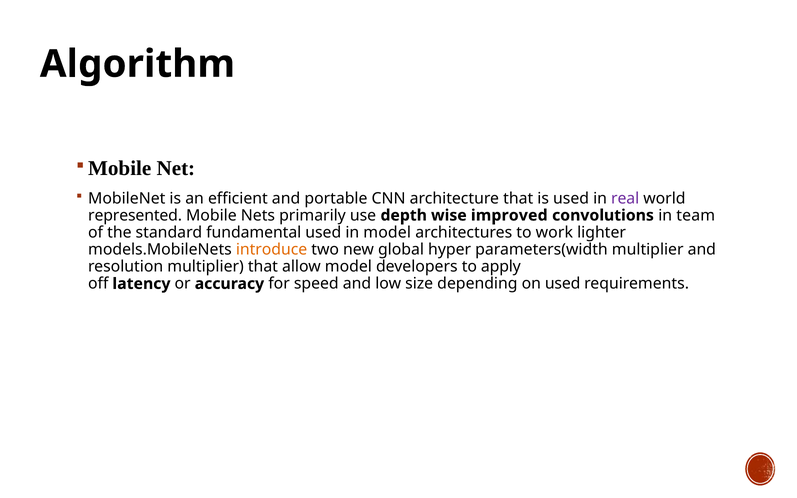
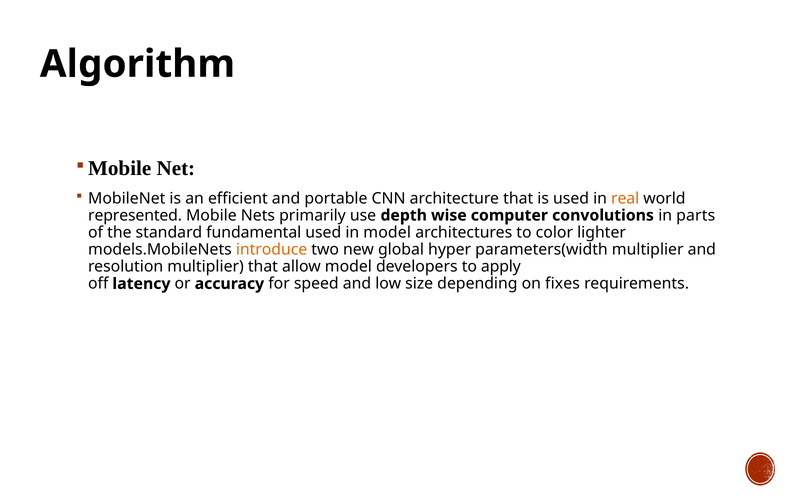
real colour: purple -> orange (625, 198)
improved: improved -> computer (509, 215)
team: team -> parts (696, 215)
work: work -> color (554, 233)
on used: used -> fixes (563, 284)
